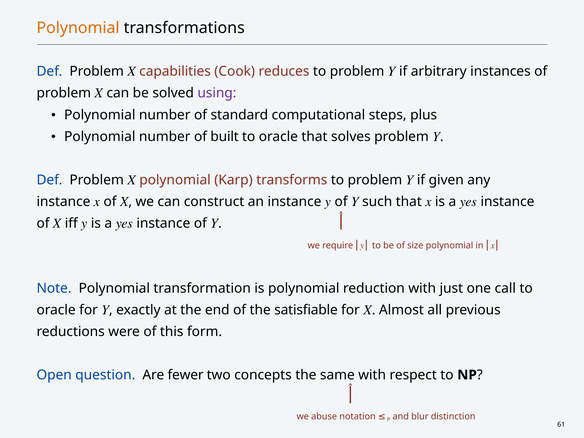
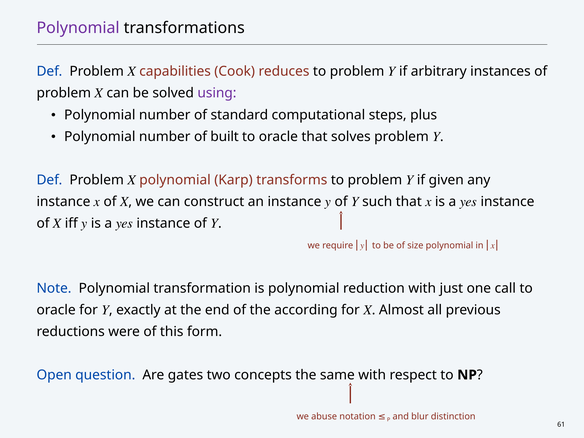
Polynomial colour: orange -> purple (78, 28)
satisfiable: satisfiable -> according (306, 310)
fewer: fewer -> gates (185, 375)
